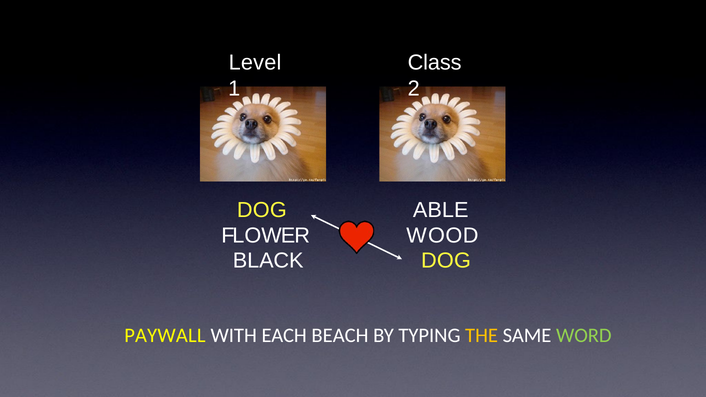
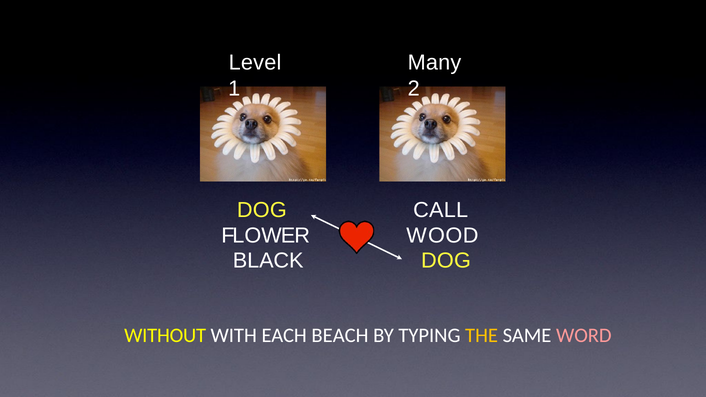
Class: Class -> Many (434, 63)
ABLE: ABLE -> CALL (441, 210)
PAYWALL: PAYWALL -> WITHOUT (165, 336)
WORD colour: light green -> pink (584, 336)
